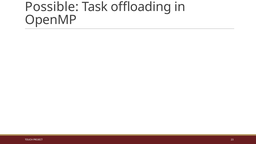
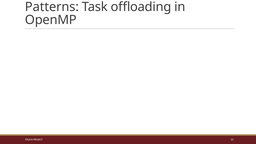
Possible: Possible -> Patterns (52, 7)
